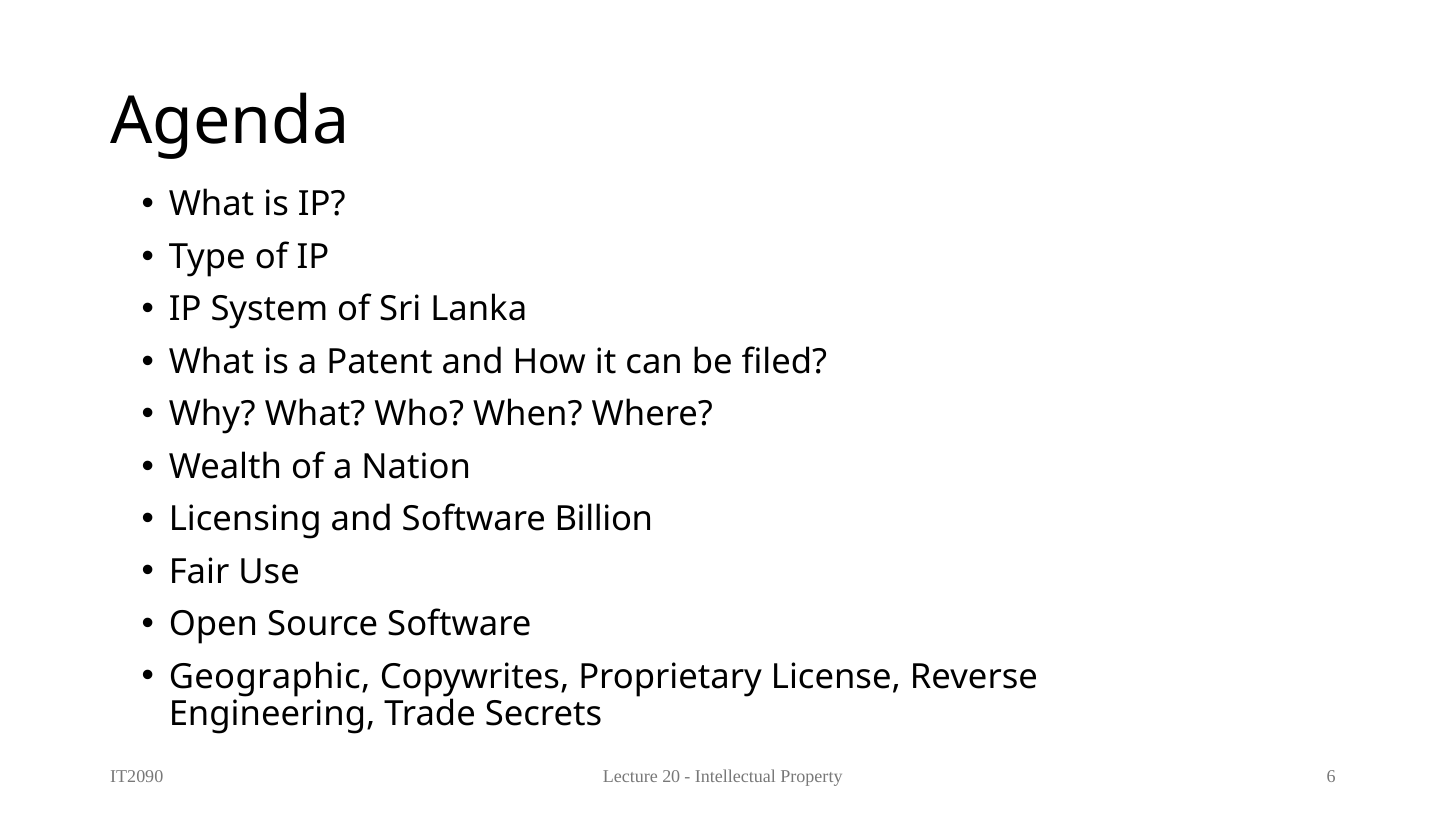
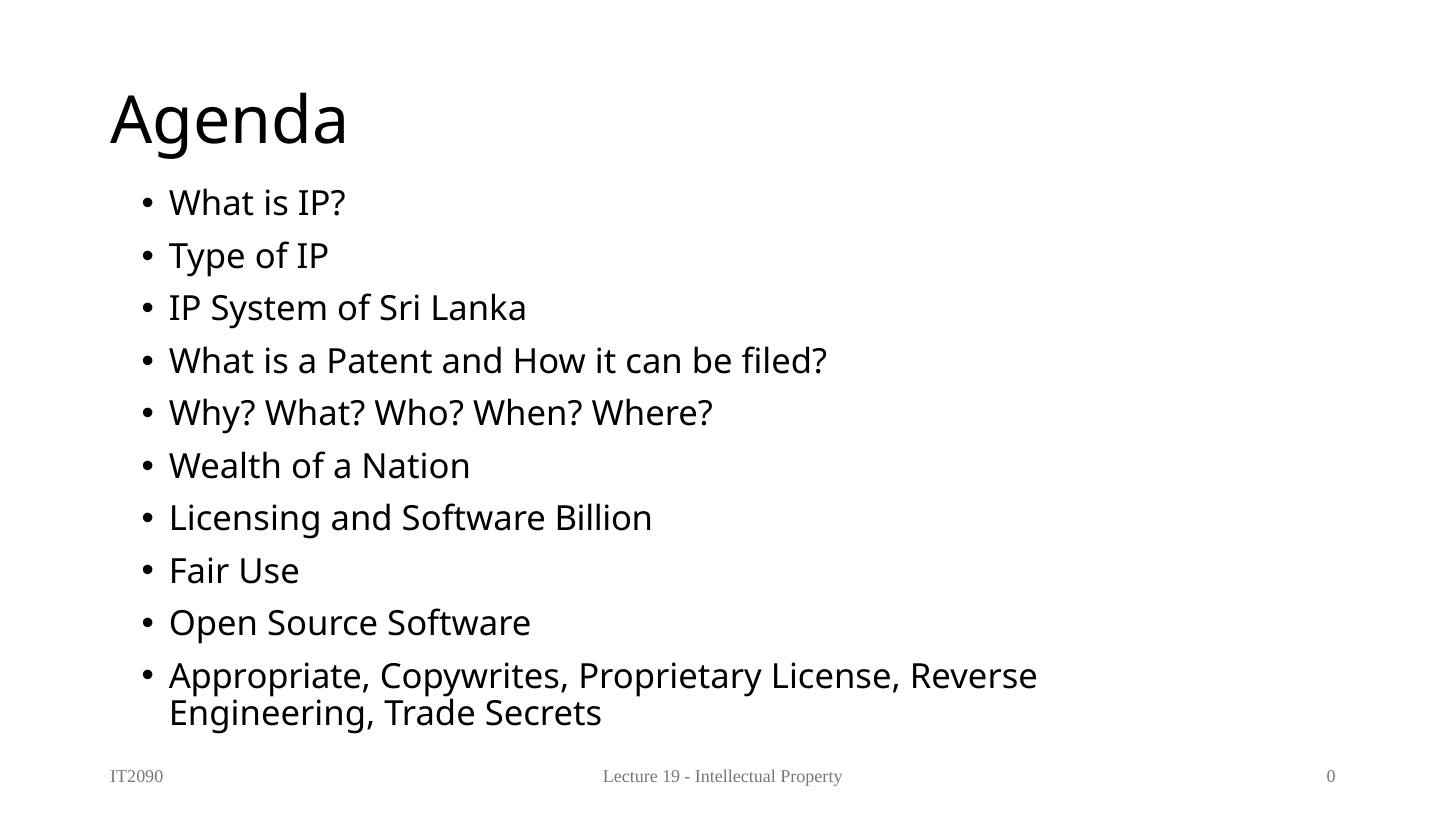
Geographic: Geographic -> Appropriate (270, 677)
20: 20 -> 19 (671, 777)
6: 6 -> 0 (1331, 777)
